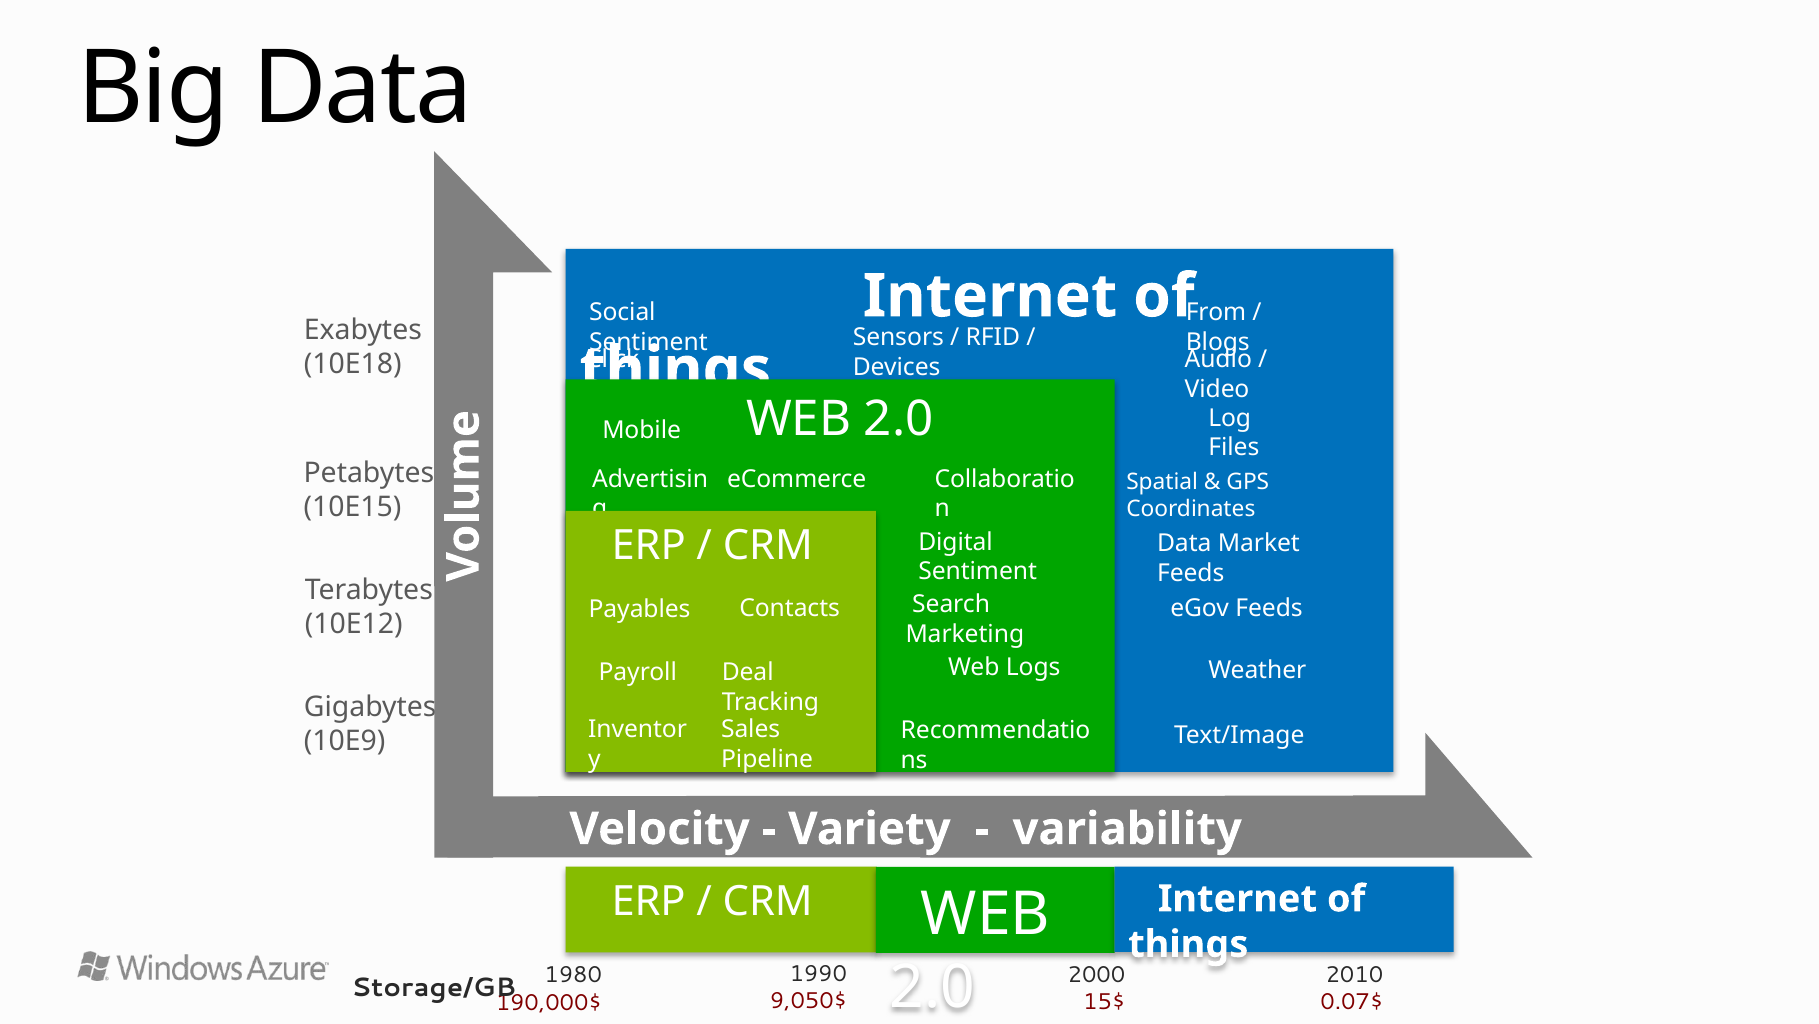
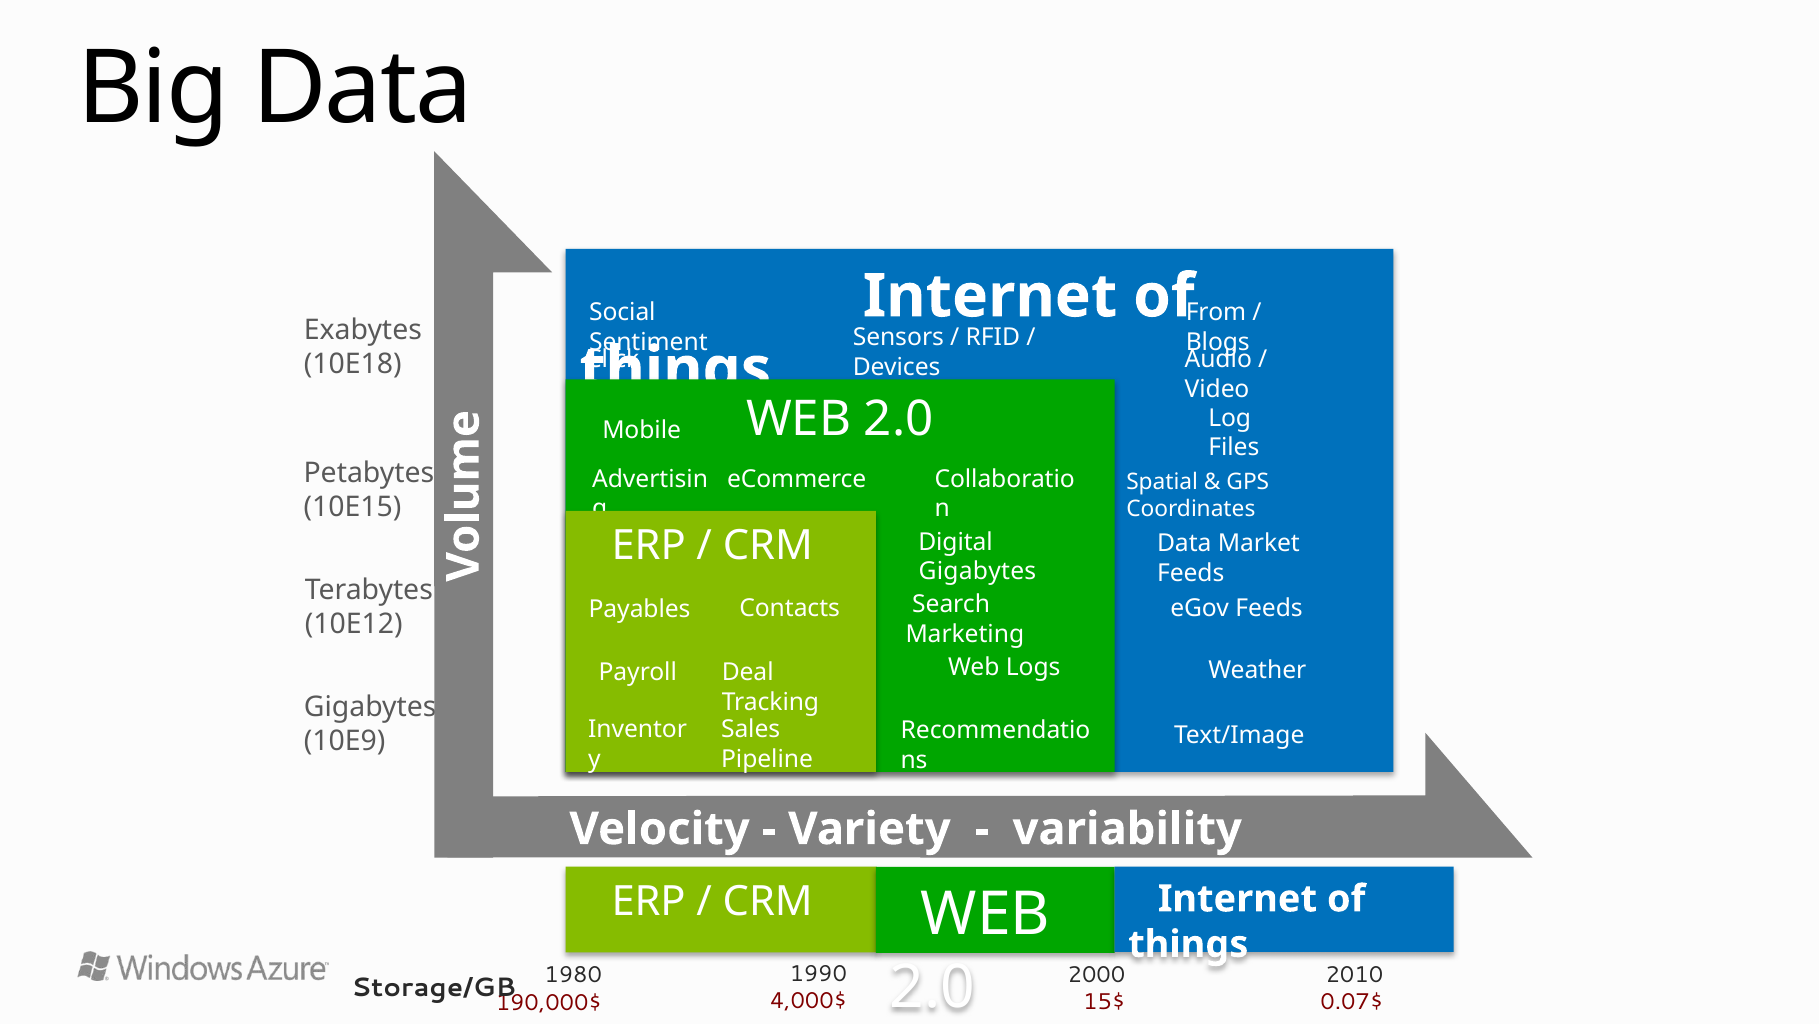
Sentiment: Sentiment -> Gigabytes (977, 571)
9,050$: 9,050$ -> 4,000$ (808, 1001)
